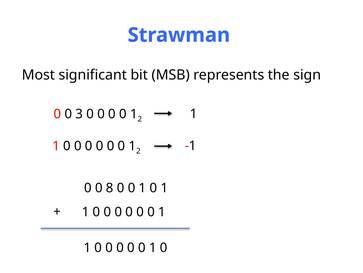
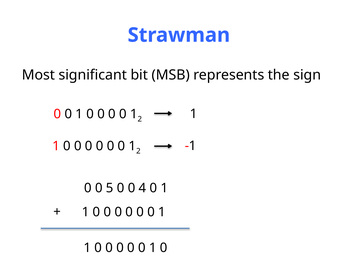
3: 3 -> 1 (79, 114)
8: 8 -> 5 (110, 187)
1: 1 -> 4 (142, 187)
